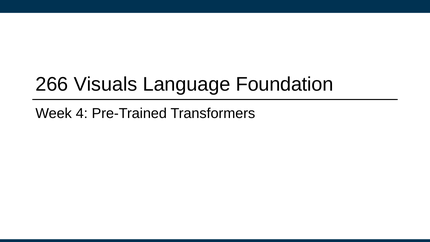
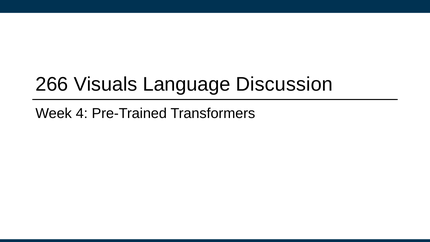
Foundation: Foundation -> Discussion (284, 84)
